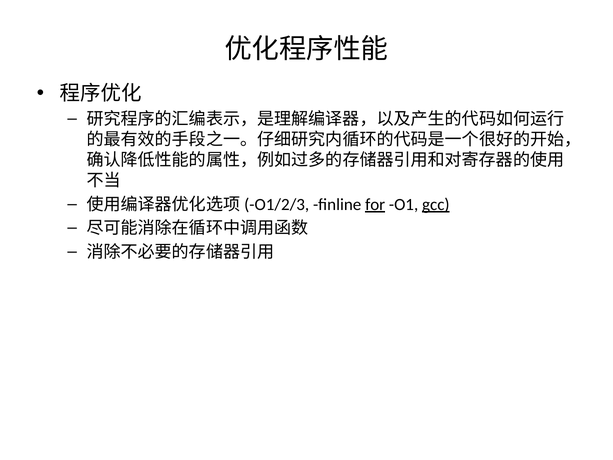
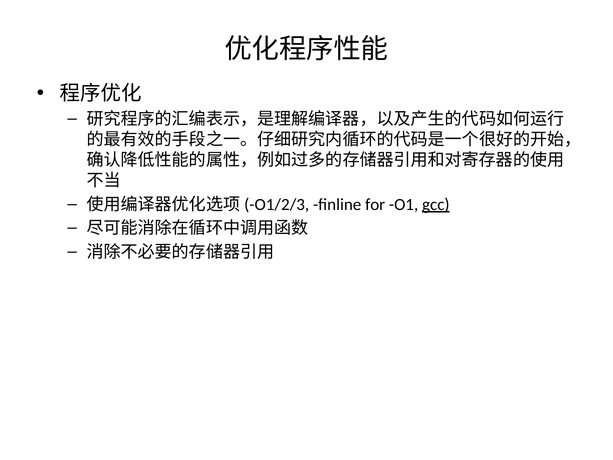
for underline: present -> none (375, 204)
